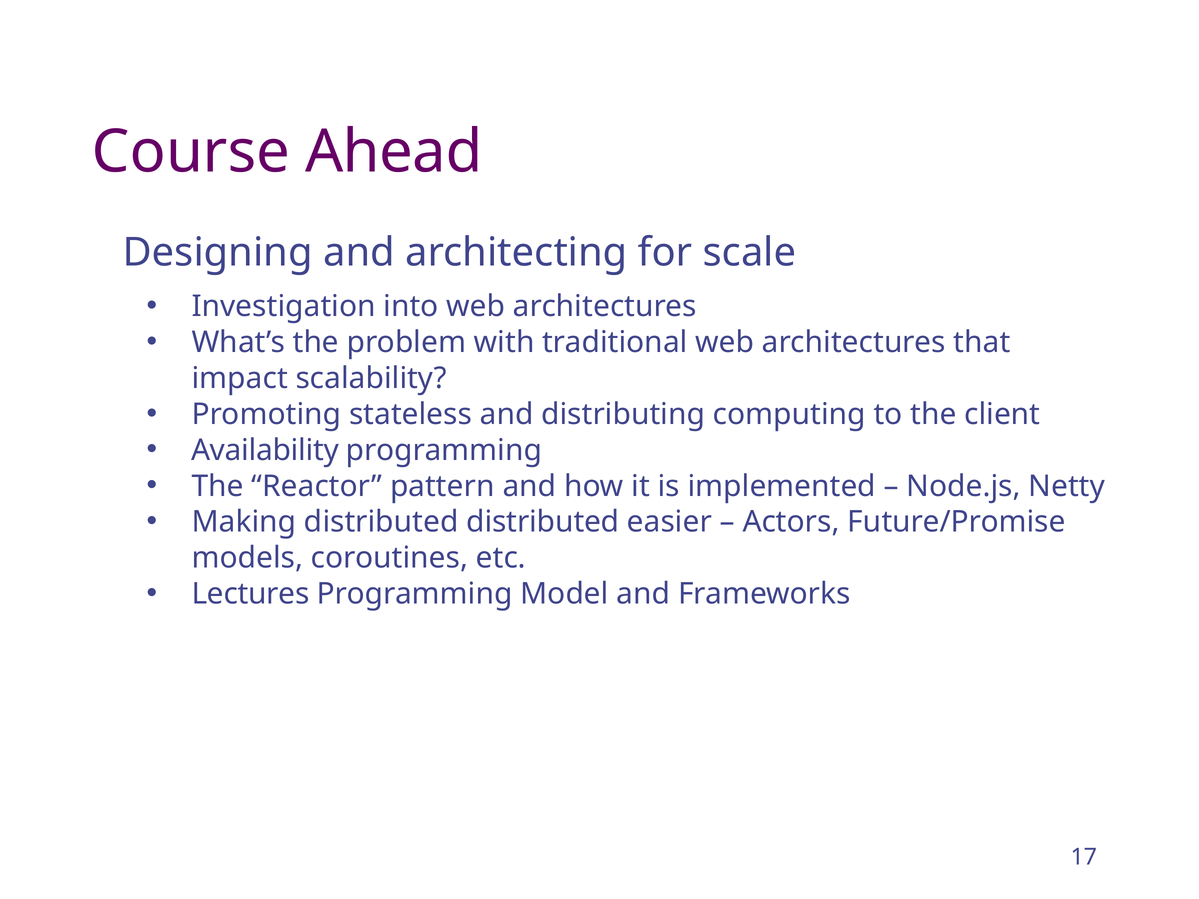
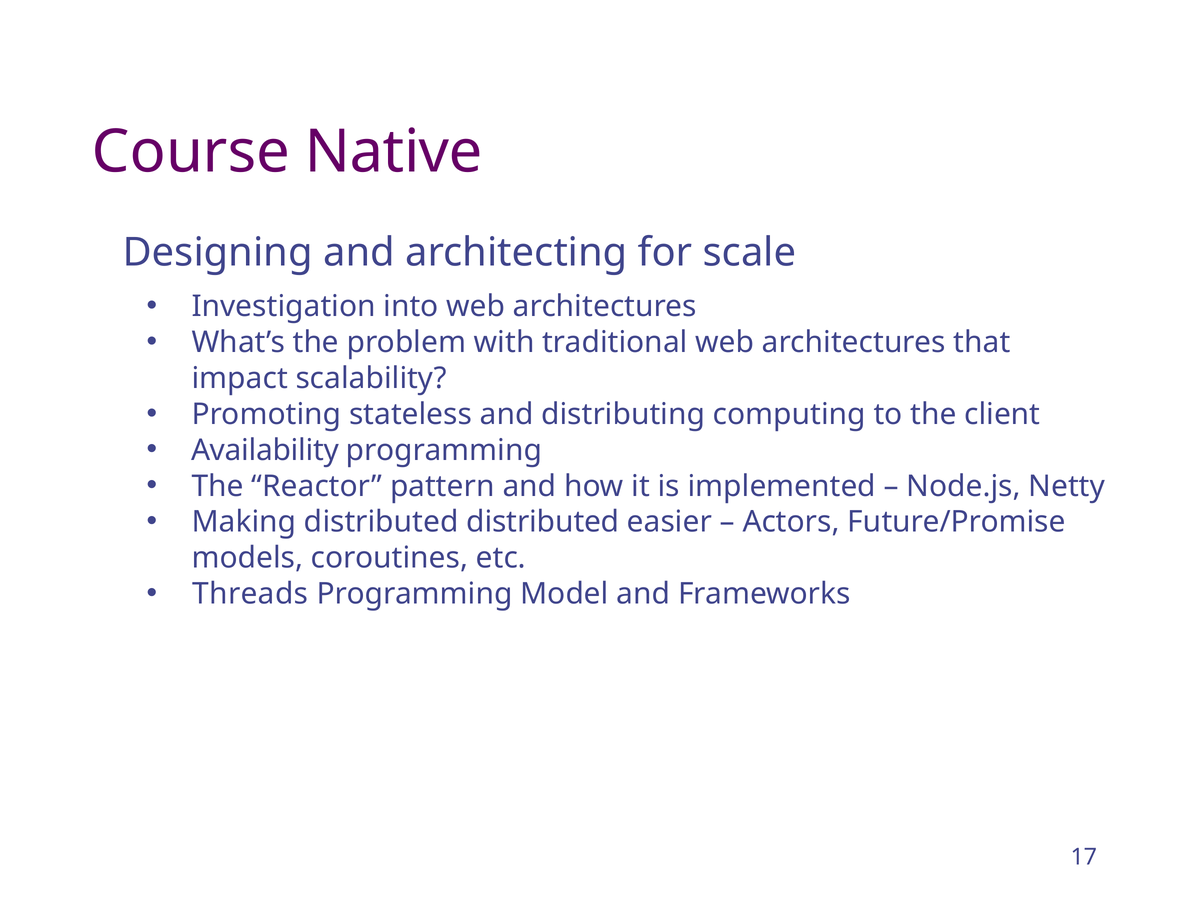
Ahead: Ahead -> Native (394, 152)
Lectures: Lectures -> Threads (250, 594)
